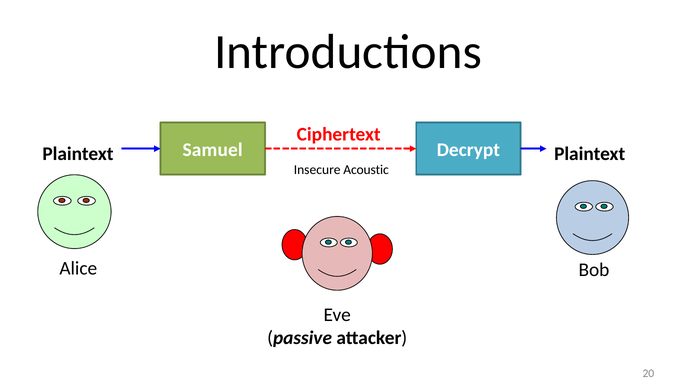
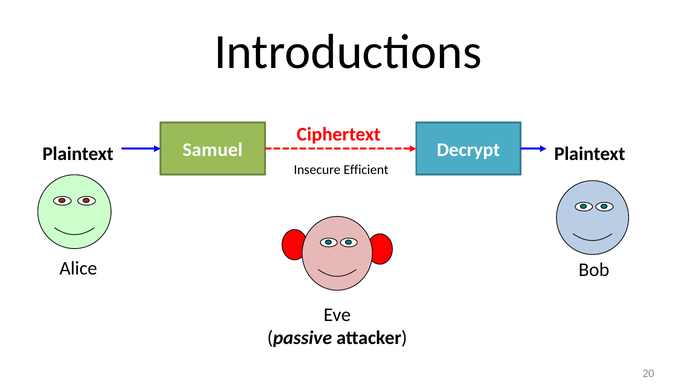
Acoustic: Acoustic -> Efficient (366, 170)
